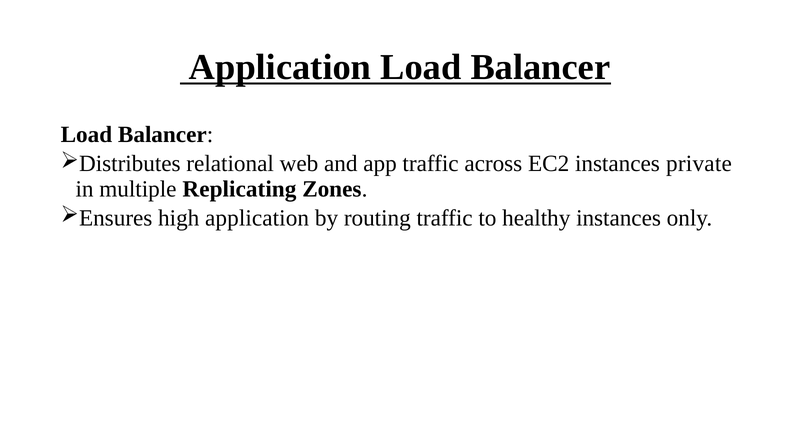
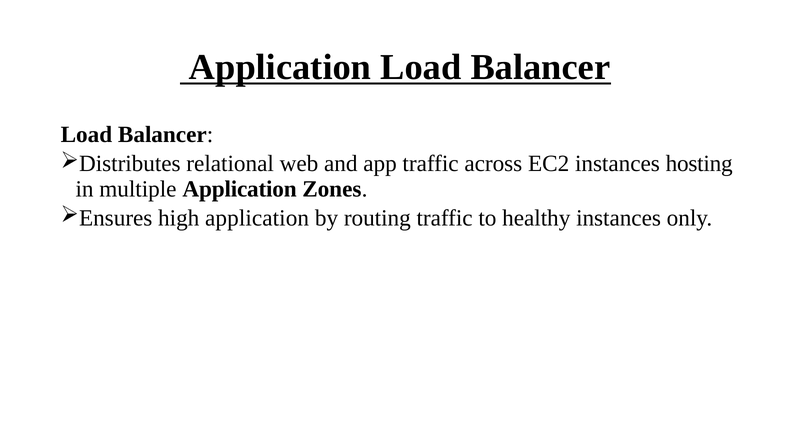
private: private -> hosting (699, 164)
multiple Replicating: Replicating -> Application (240, 189)
